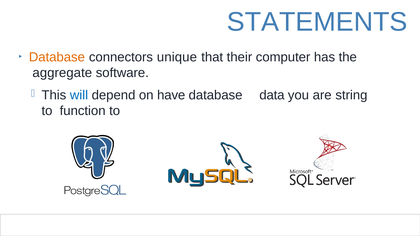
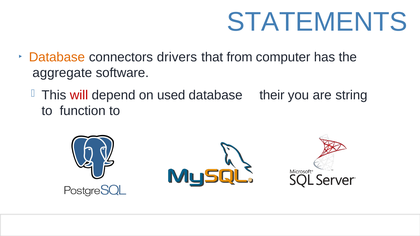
unique: unique -> drivers (177, 57)
their: their -> from (240, 57)
will colour: blue -> red (79, 95)
have: have -> used (171, 95)
data: data -> their (272, 95)
